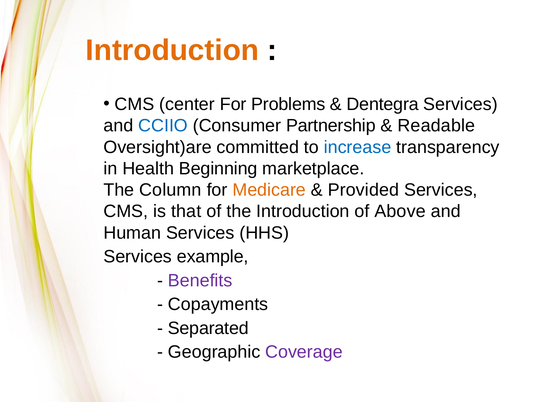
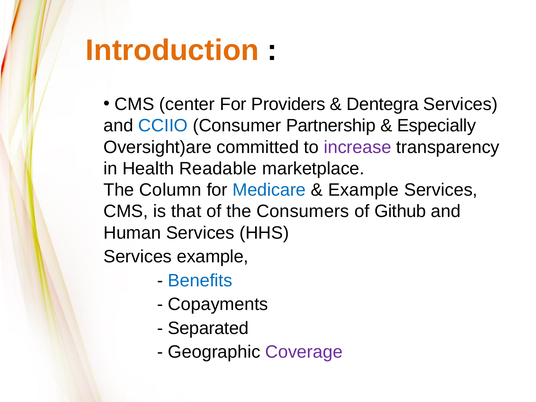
Problems: Problems -> Providers (288, 104)
Readable: Readable -> Especially (437, 126)
increase colour: blue -> purple (358, 147)
Beginning: Beginning -> Readable (218, 169)
Medicare colour: orange -> blue (269, 190)
Provided: Provided -> Example (363, 190)
the Introduction: Introduction -> Consumers (303, 211)
Above: Above -> Github (400, 211)
Benefits colour: purple -> blue (200, 281)
